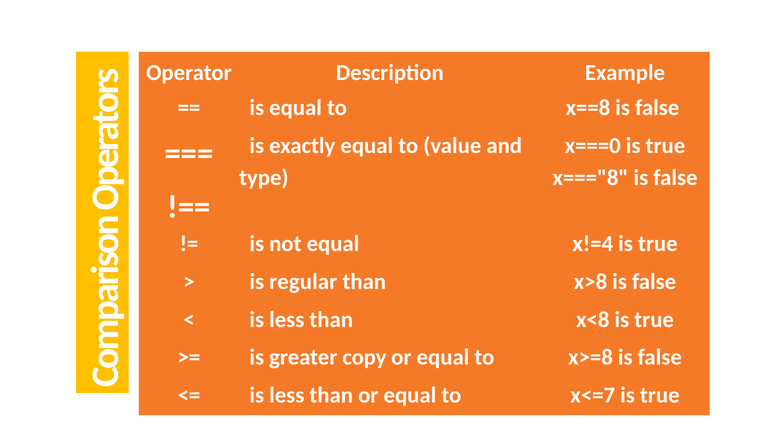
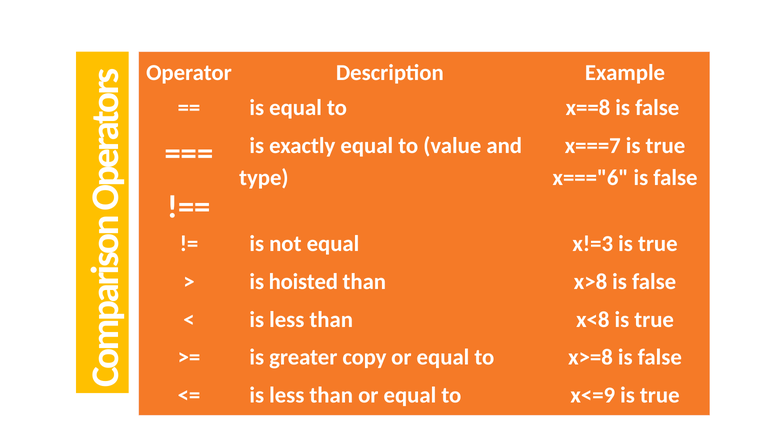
x===0: x===0 -> x===7 (593, 146)
x==="8: x==="8 -> x==="6 (591, 178)
x!=4: x!=4 -> x!=3 (593, 244)
regular: regular -> hoisted (303, 282)
x<=7: x<=7 -> x<=9 (593, 396)
